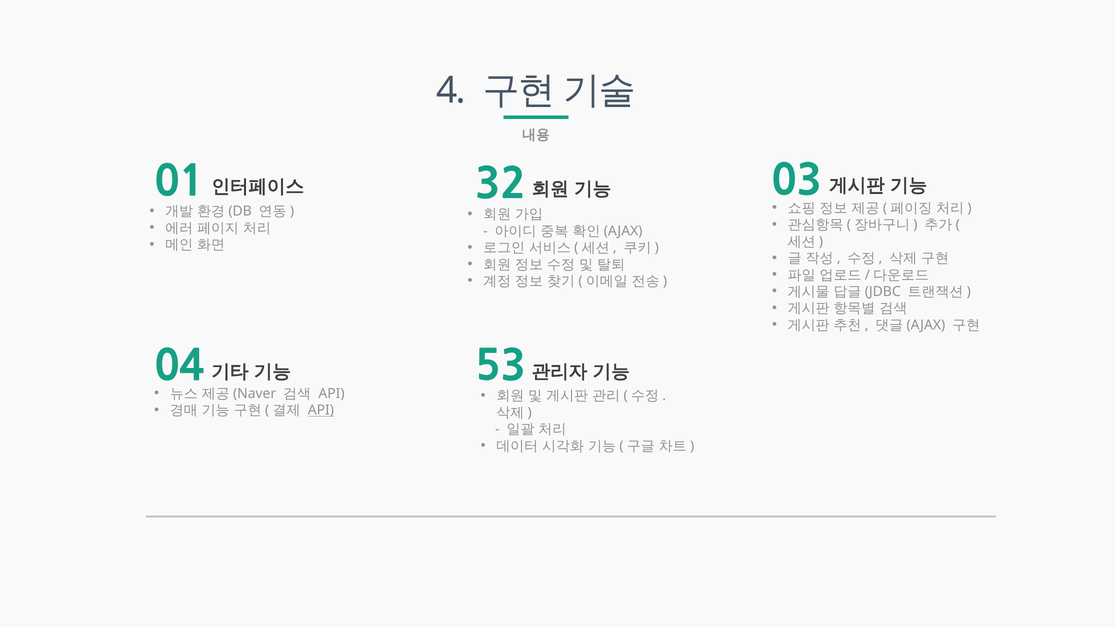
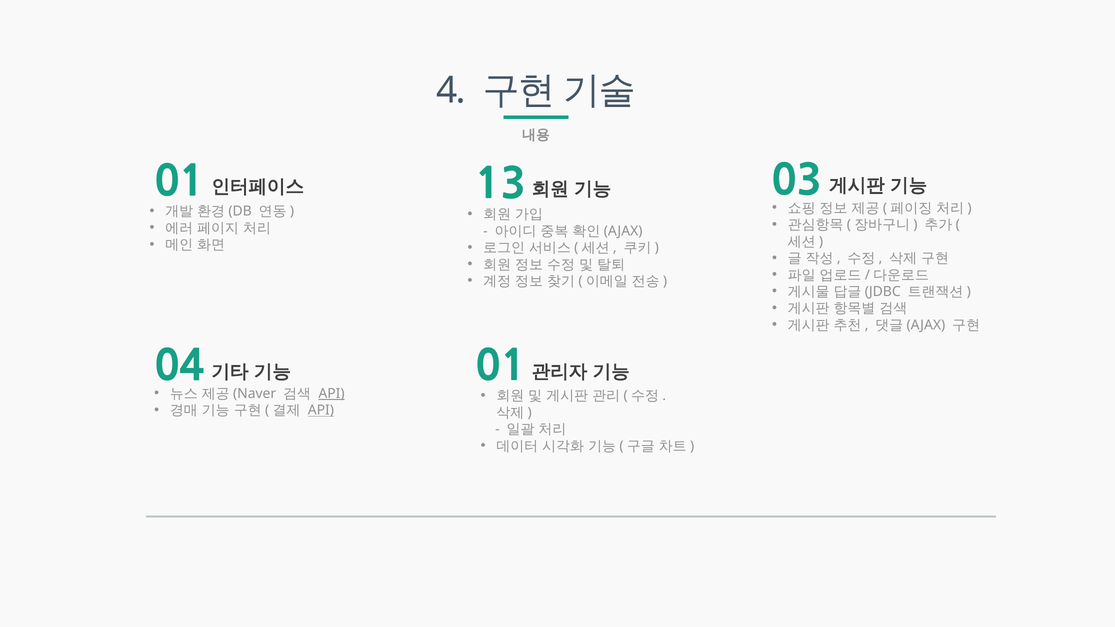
32: 32 -> 13 (501, 184)
04 53: 53 -> 01 (501, 367)
API underline: none -> present (331, 394)
